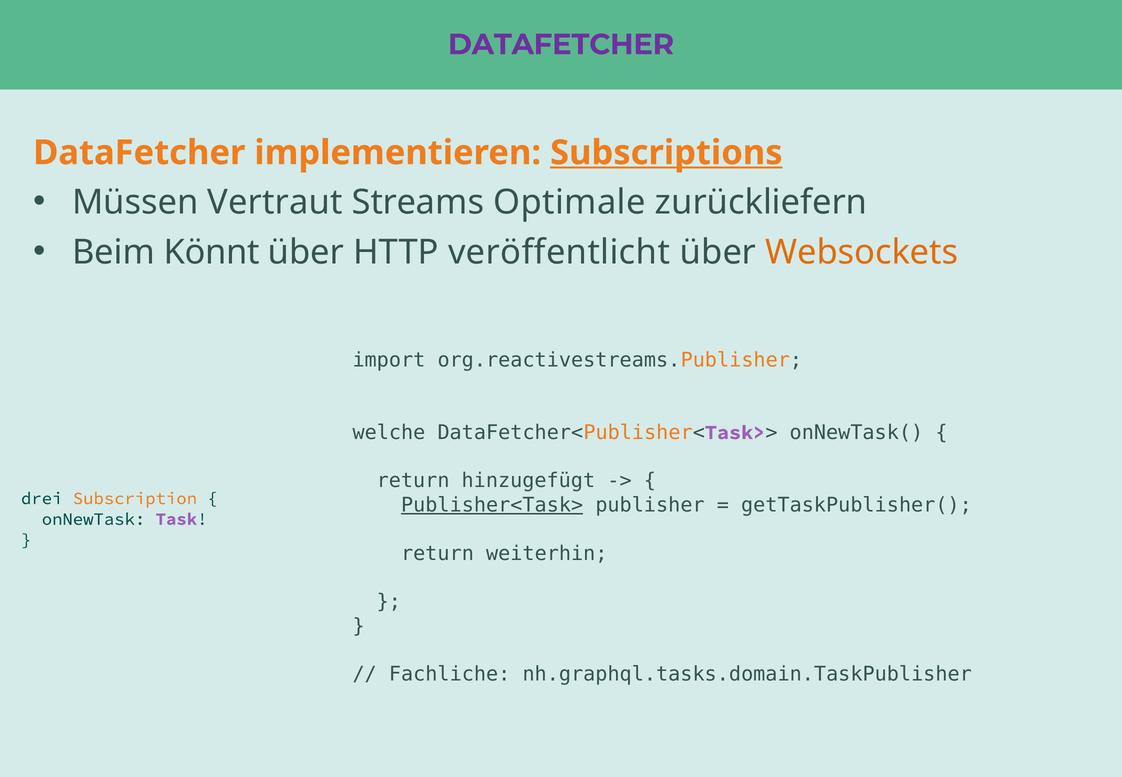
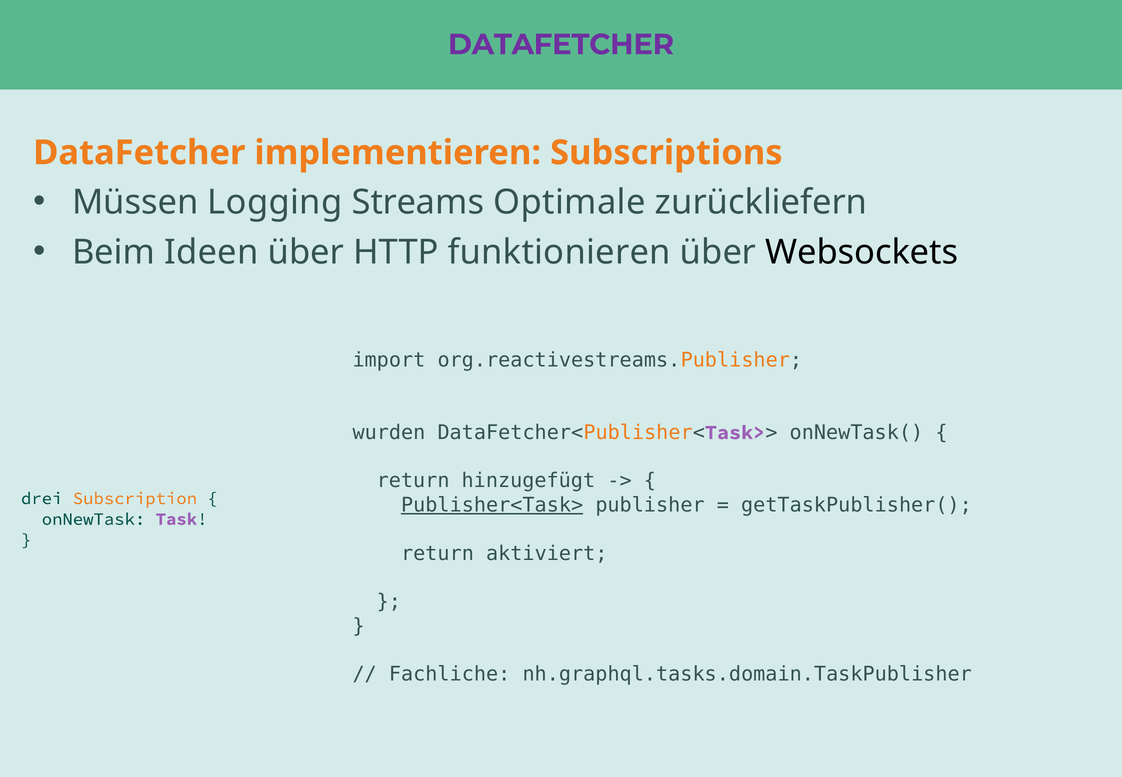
Subscriptions underline: present -> none (666, 153)
Vertraut: Vertraut -> Logging (275, 202)
Könnt: Könnt -> Ideen (211, 252)
veröffentlicht: veröffentlicht -> funktionieren (559, 252)
Websockets colour: orange -> black (862, 252)
welche: welche -> wurden (389, 432)
weiterhin: weiterhin -> aktiviert (547, 553)
